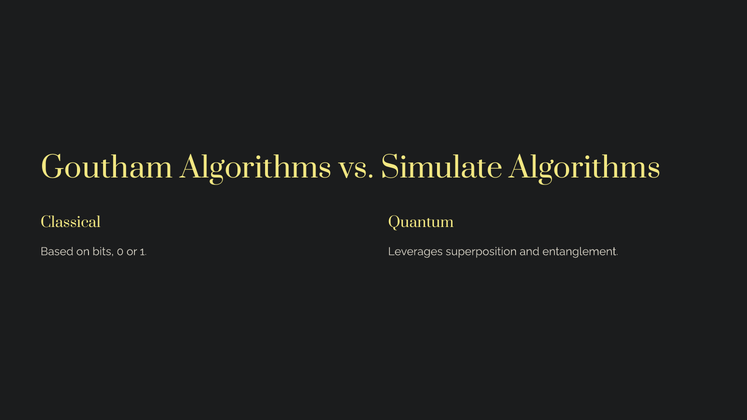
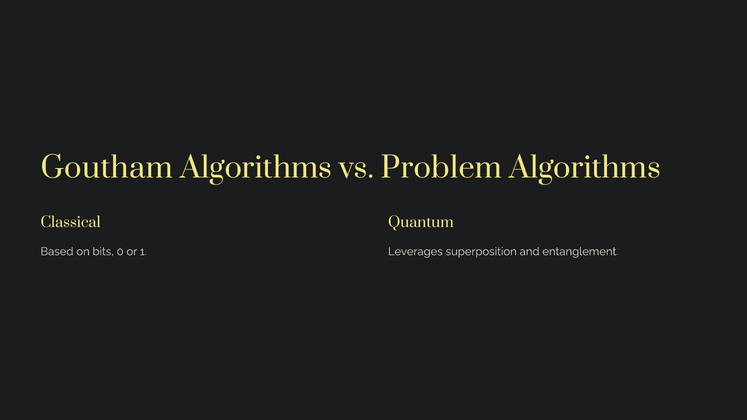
Simulate: Simulate -> Problem (442, 168)
